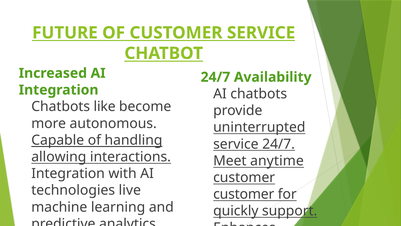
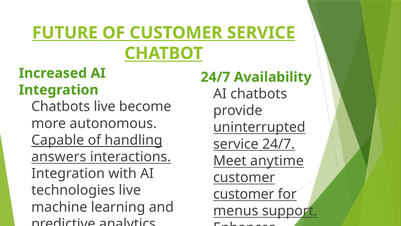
Chatbots like: like -> live (105, 106)
allowing: allowing -> answers (59, 157)
quickly: quickly -> menus (236, 211)
